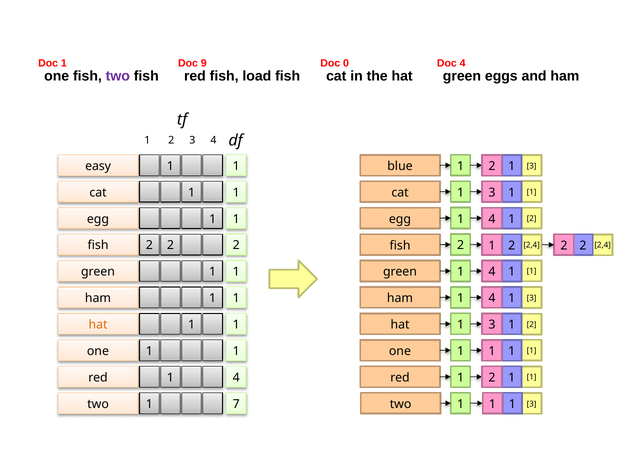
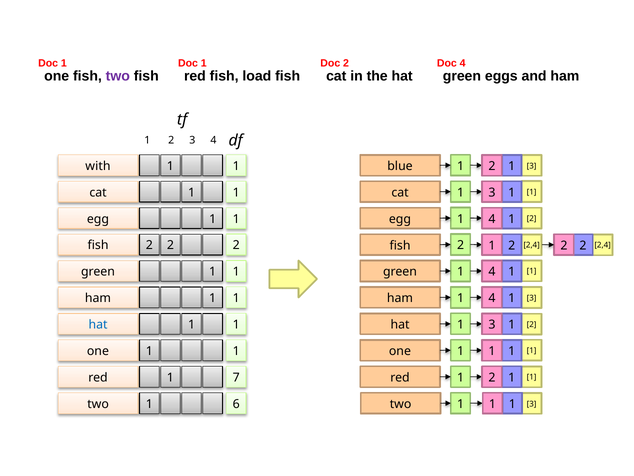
9: 9 -> 1 (204, 63)
Doc 0: 0 -> 2 (346, 63)
easy: easy -> with (98, 166)
hat colour: orange -> blue (98, 324)
4: 4 -> 7 (236, 377)
7: 7 -> 6 (236, 404)
